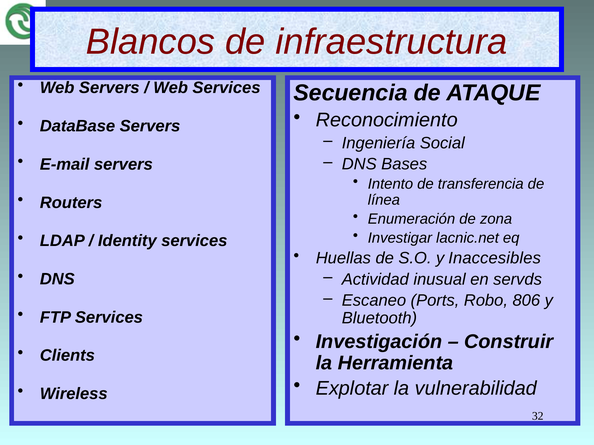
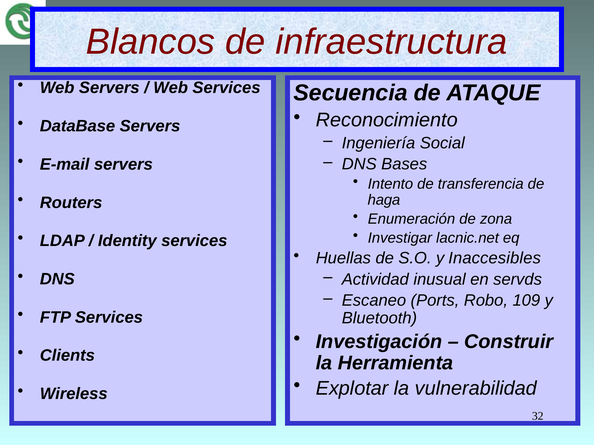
línea: línea -> haga (384, 200)
806: 806 -> 109 (526, 301)
